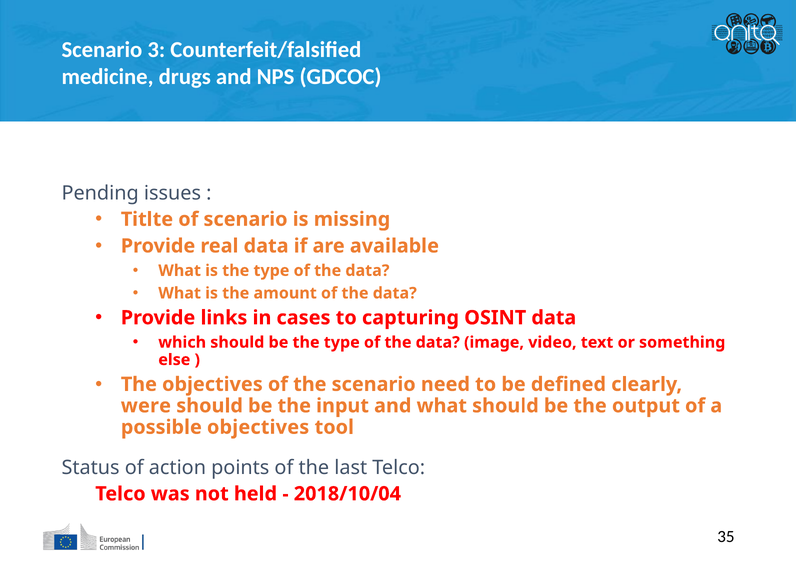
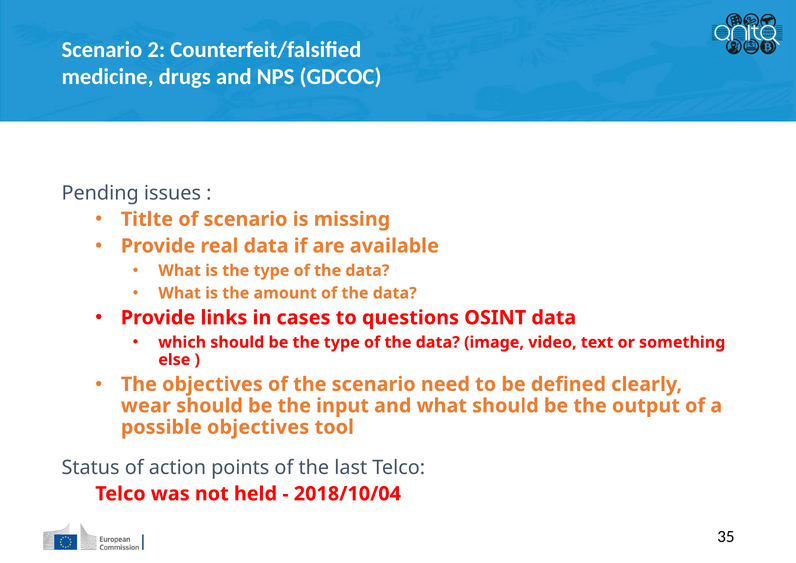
3: 3 -> 2 (156, 50)
capturing: capturing -> questions (410, 318)
were: were -> wear (146, 406)
